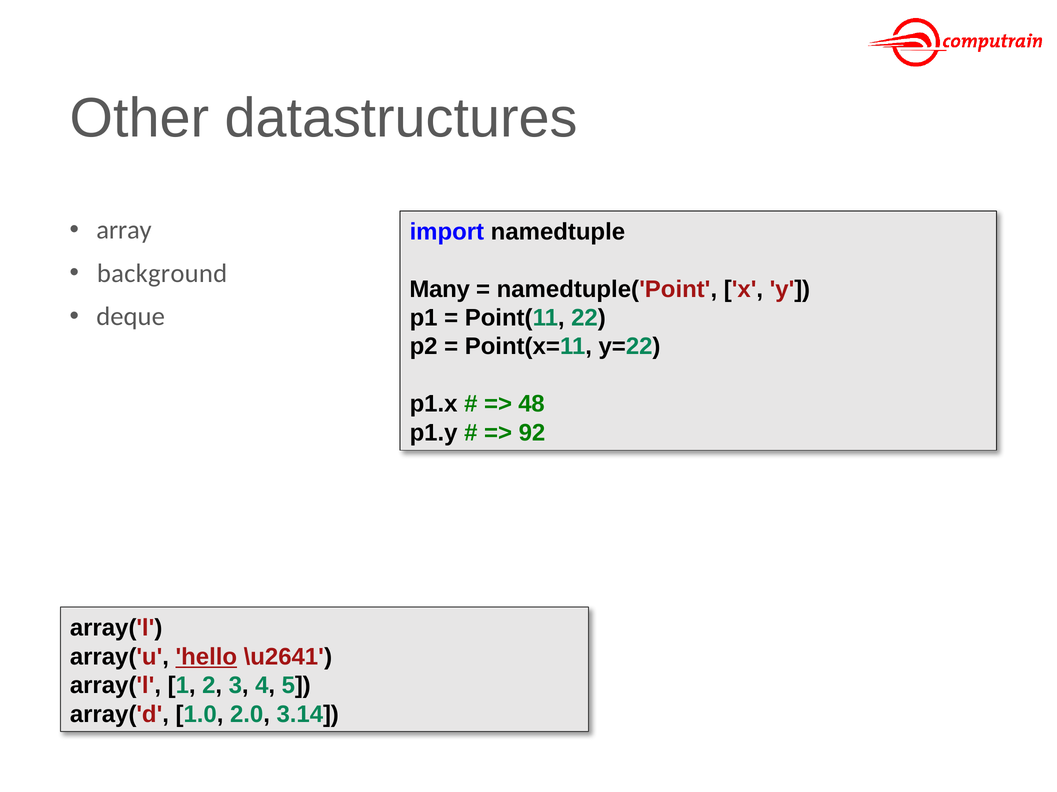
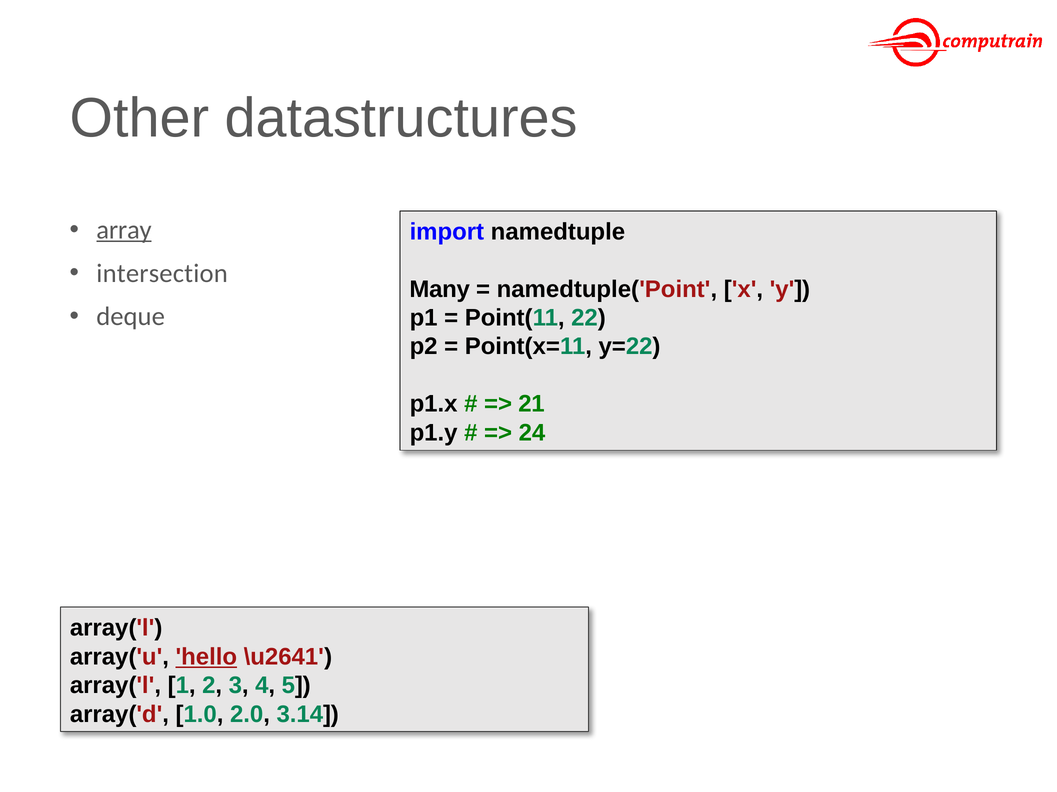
array underline: none -> present (124, 230)
background: background -> intersection (162, 273)
48: 48 -> 21 (531, 404)
92: 92 -> 24 (532, 433)
